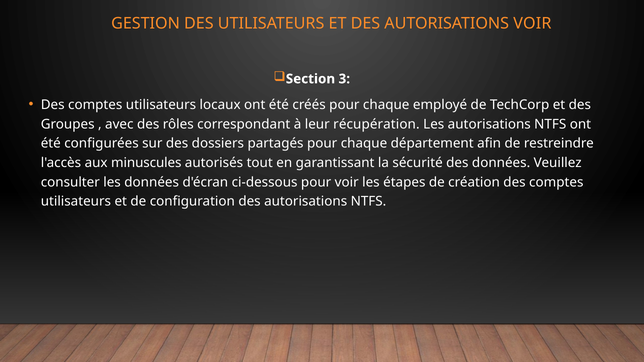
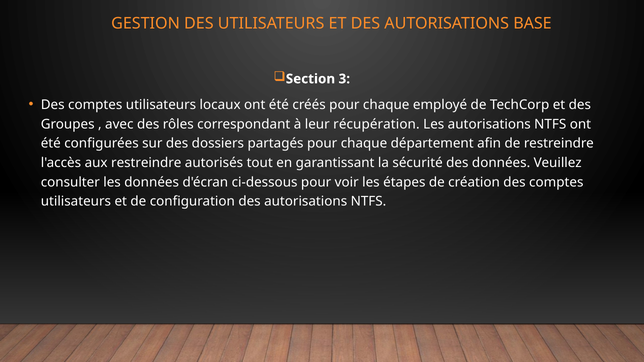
AUTORISATIONS VOIR: VOIR -> BASE (532, 23)
aux minuscules: minuscules -> restreindre (146, 163)
